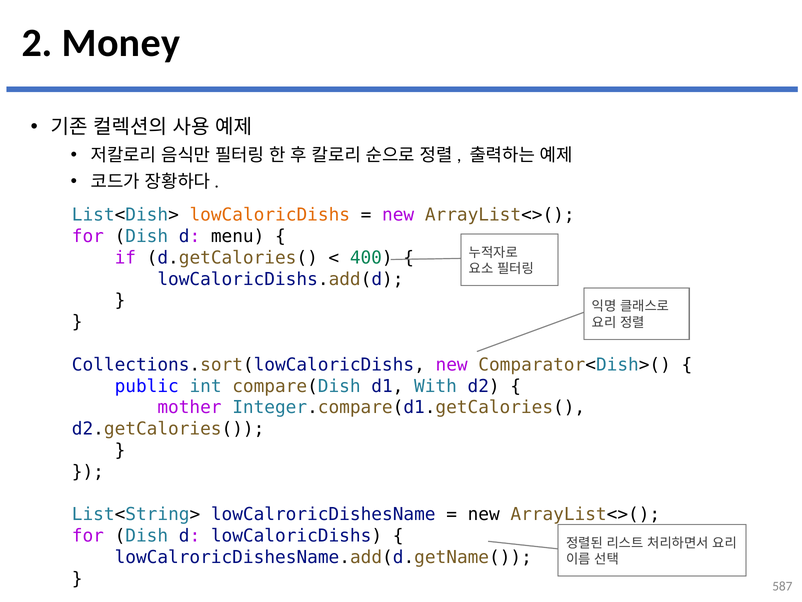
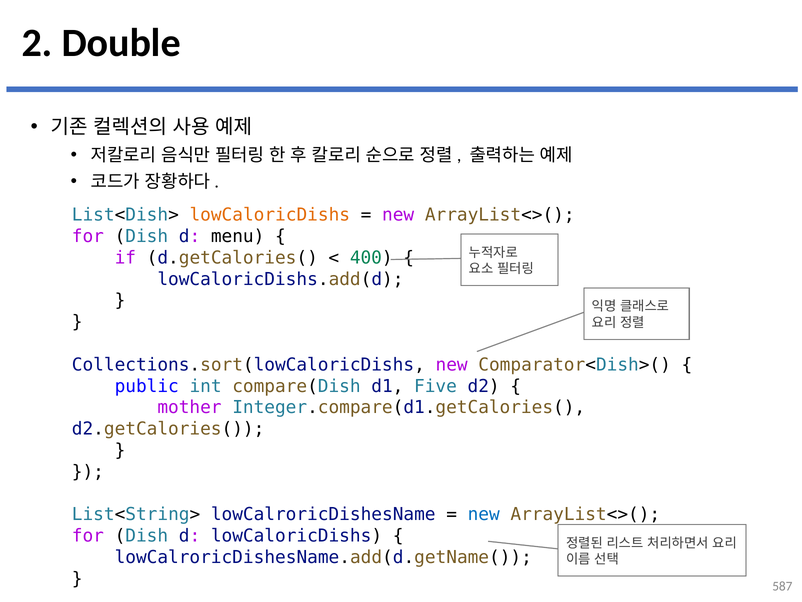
Money: Money -> Double (121, 43)
With: With -> Five (436, 386)
new colour: black -> blue (484, 514)
